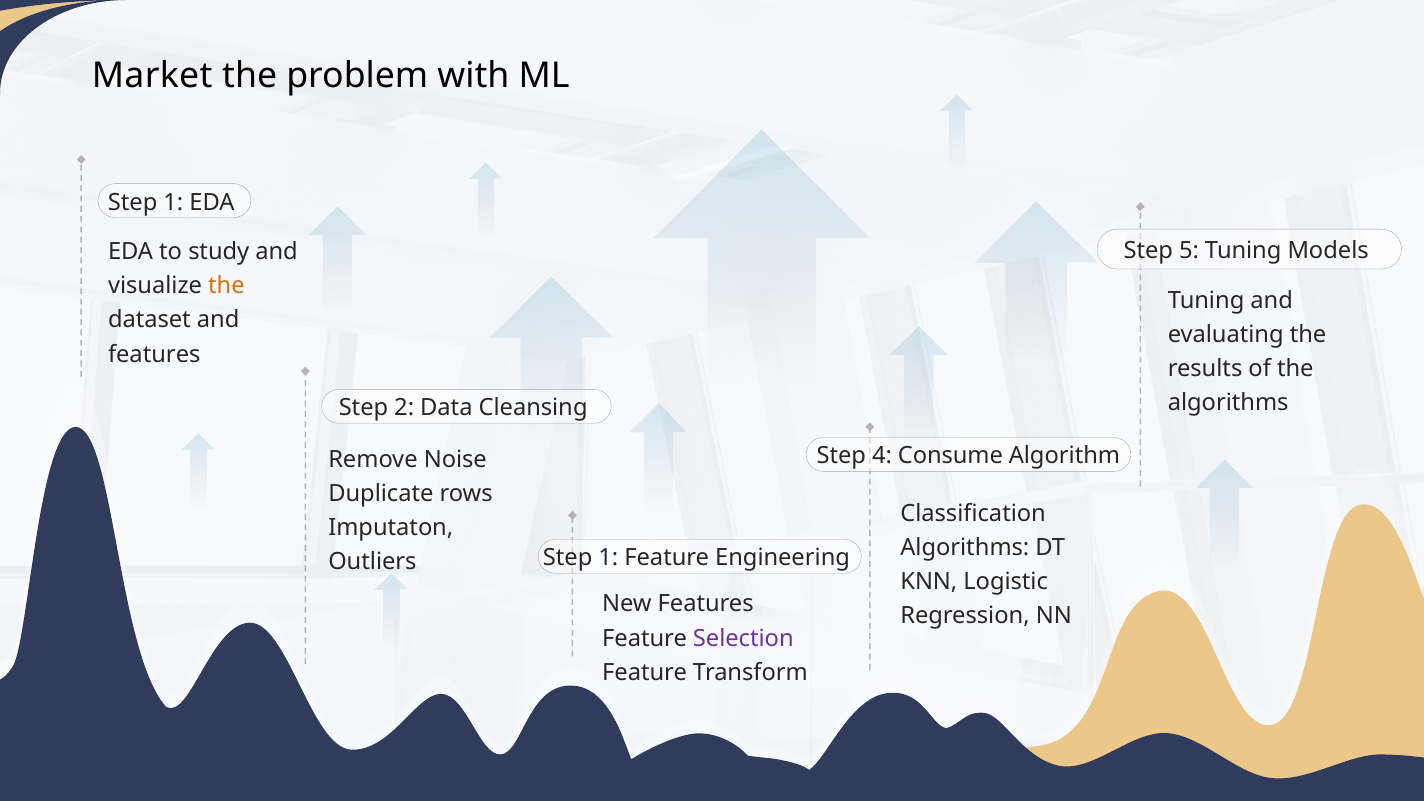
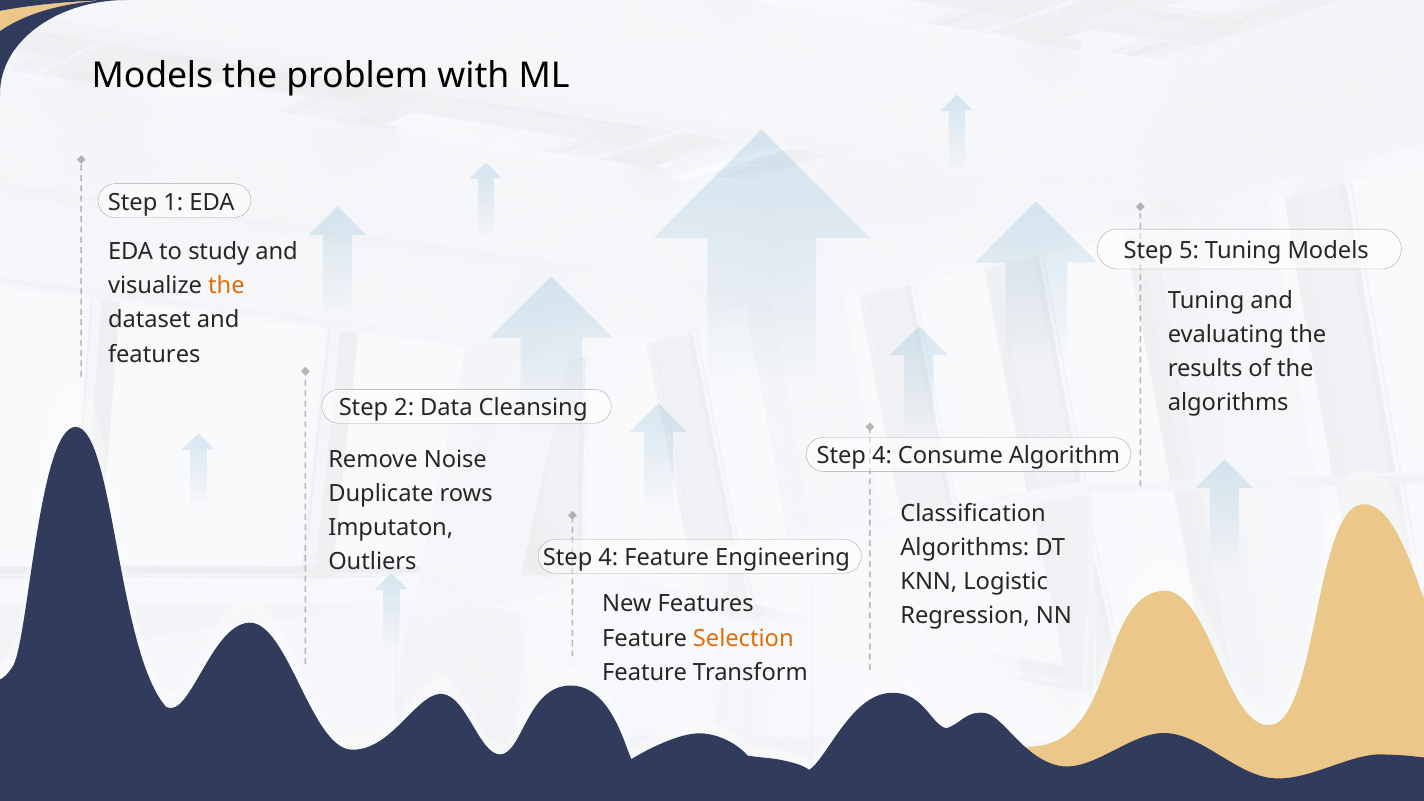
Market: Market -> Models (152, 75)
1: 1 -> 4 (608, 558)
Selection colour: purple -> orange (743, 638)
